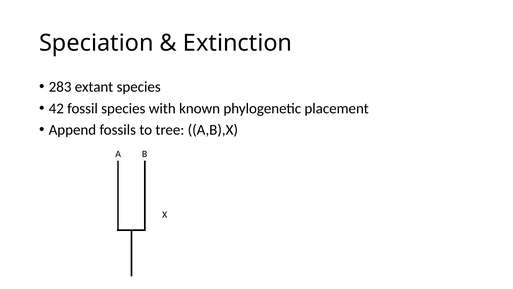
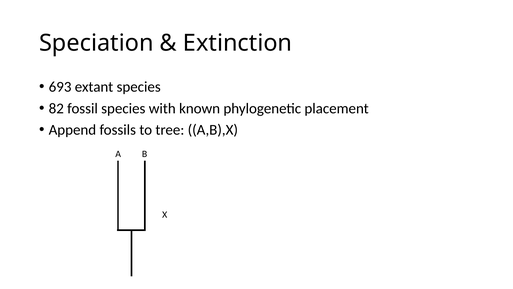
283: 283 -> 693 (60, 87)
42: 42 -> 82 (56, 108)
